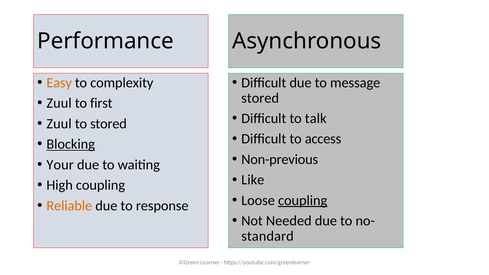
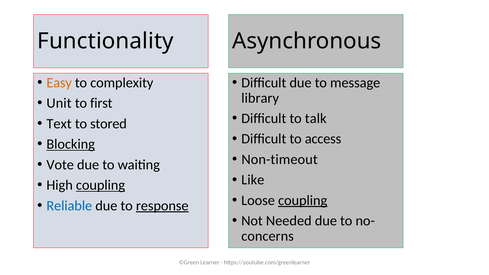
Performance: Performance -> Functionality (105, 41)
stored: stored -> library (260, 98)
Zuul: Zuul -> Unit (59, 103)
Zuul: Zuul -> Text (59, 124)
Non-previous: Non-previous -> Non-timeout (280, 159)
Your: Your -> Vote (60, 165)
coupling underline: none -> present (101, 185)
Reliable colour: orange -> blue (69, 206)
response underline: none -> present (162, 206)
standard: standard -> concerns (268, 236)
